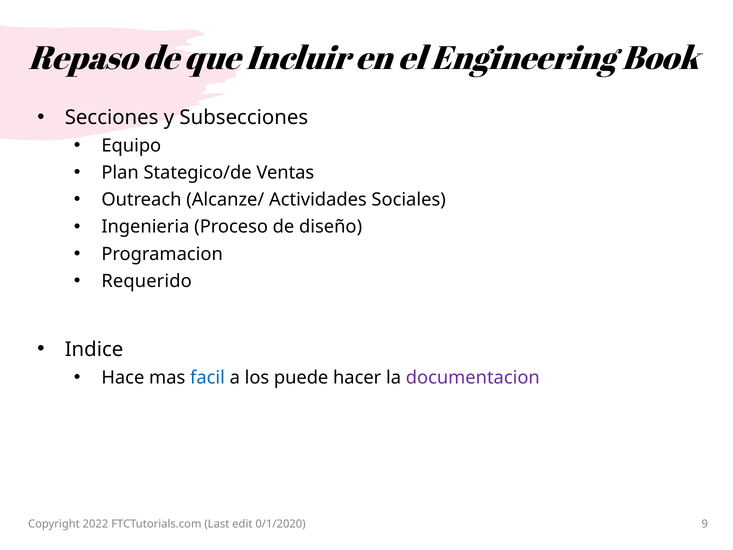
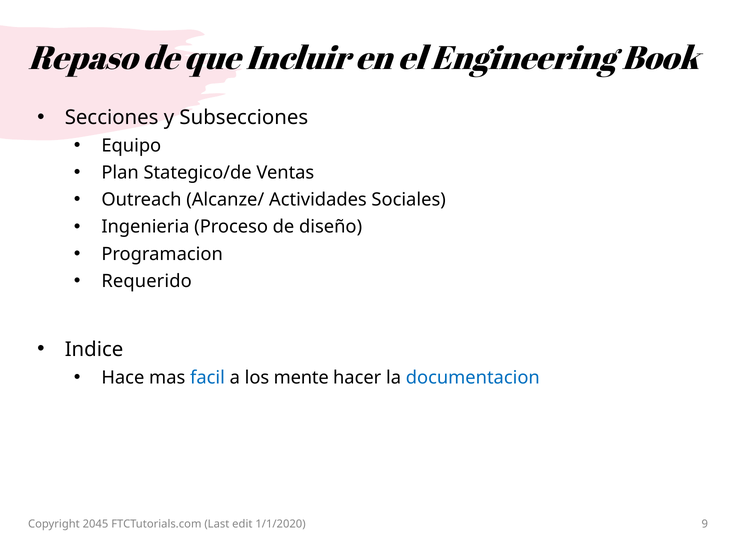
puede: puede -> mente (301, 377)
documentacion colour: purple -> blue (473, 377)
2022: 2022 -> 2045 (95, 524)
0/1/2020: 0/1/2020 -> 1/1/2020 (281, 524)
